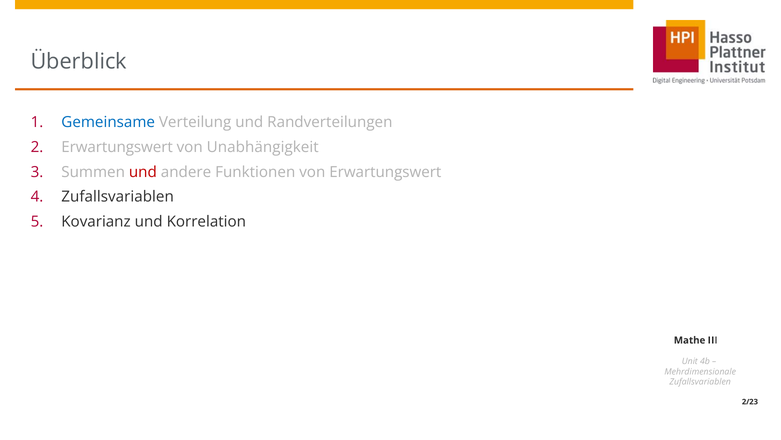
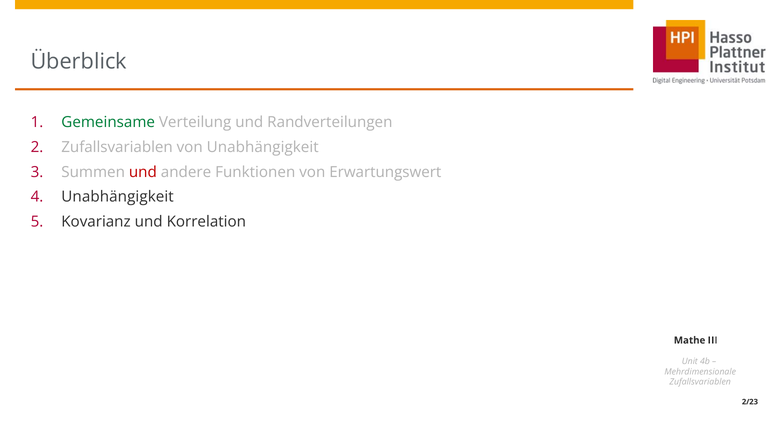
Gemeinsame colour: blue -> green (108, 122)
Erwartungswert: Erwartungswert -> Zufallsvariablen (117, 147)
Zufallsvariablen: Zufallsvariablen -> Unabhängigkeit (118, 196)
